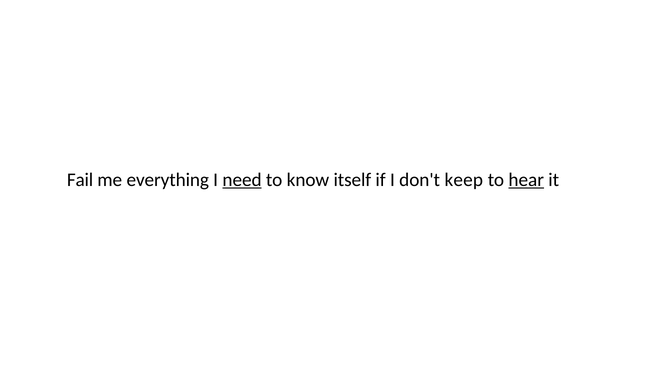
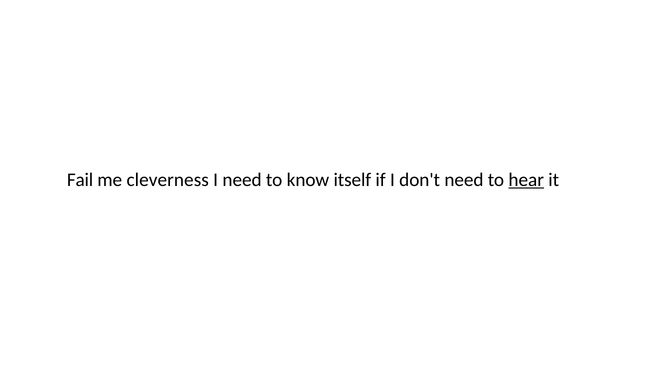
everything: everything -> cleverness (168, 180)
need underline: present -> none (242, 180)
don't keep: keep -> need (464, 180)
